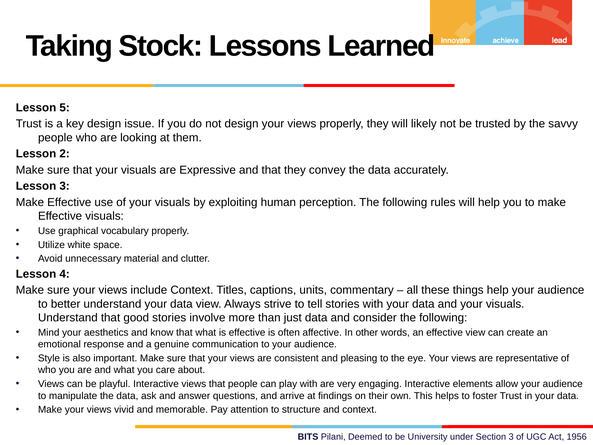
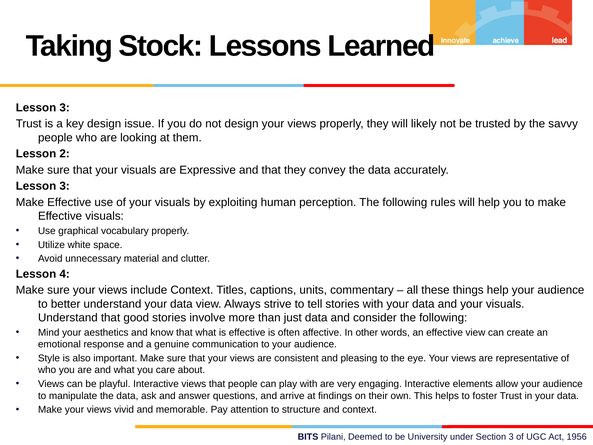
5: 5 -> 3 (65, 108)
